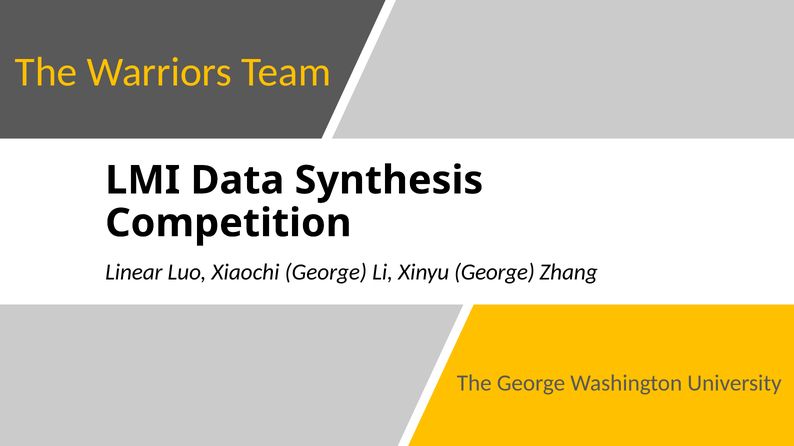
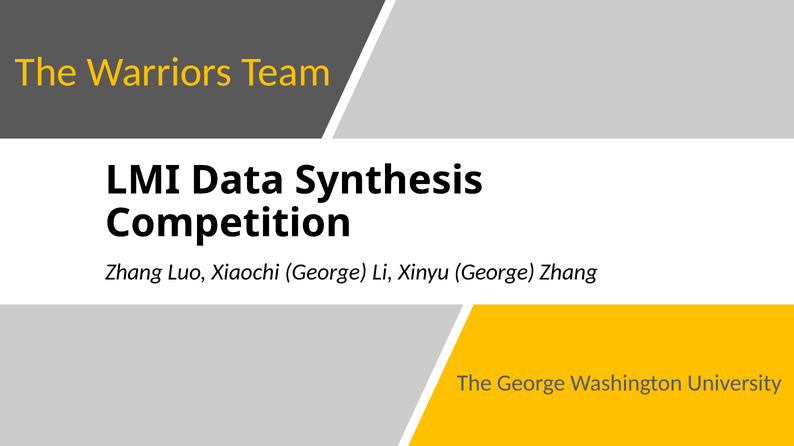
Linear: Linear -> Zhang (134, 272)
